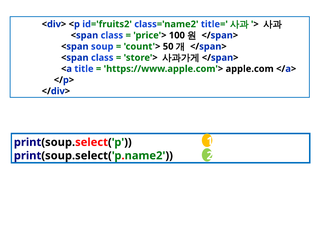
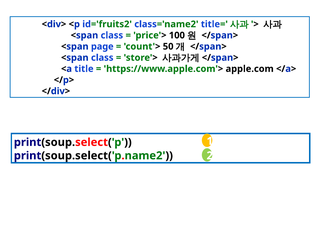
soup: soup -> page (102, 47)
